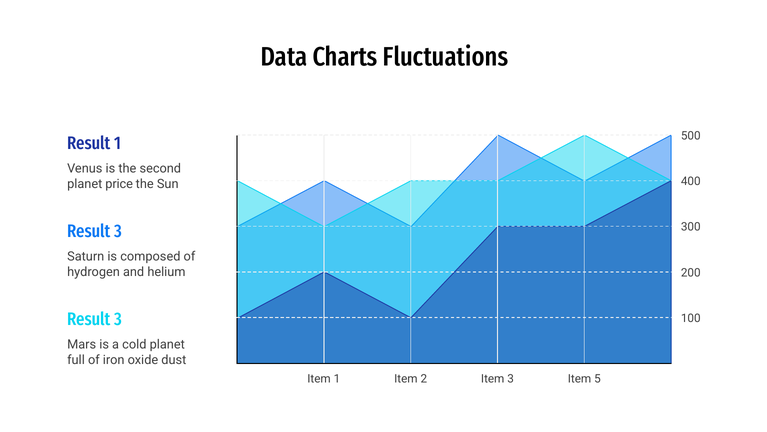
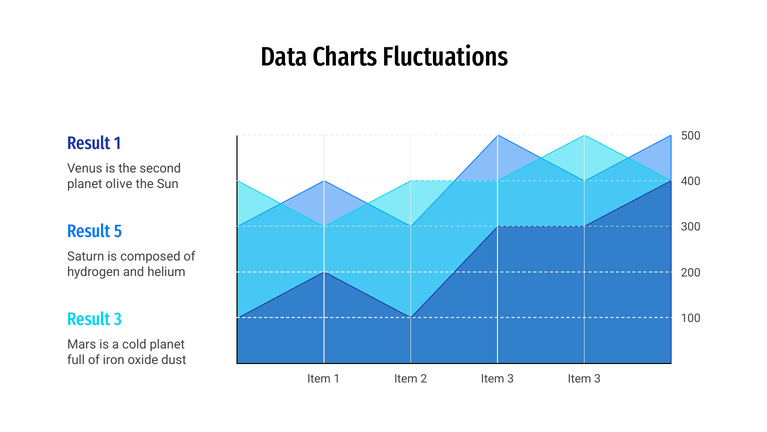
price: price -> olive (119, 184)
3: 3 -> 5 (118, 231)
3 Item 5: 5 -> 3 (597, 379)
